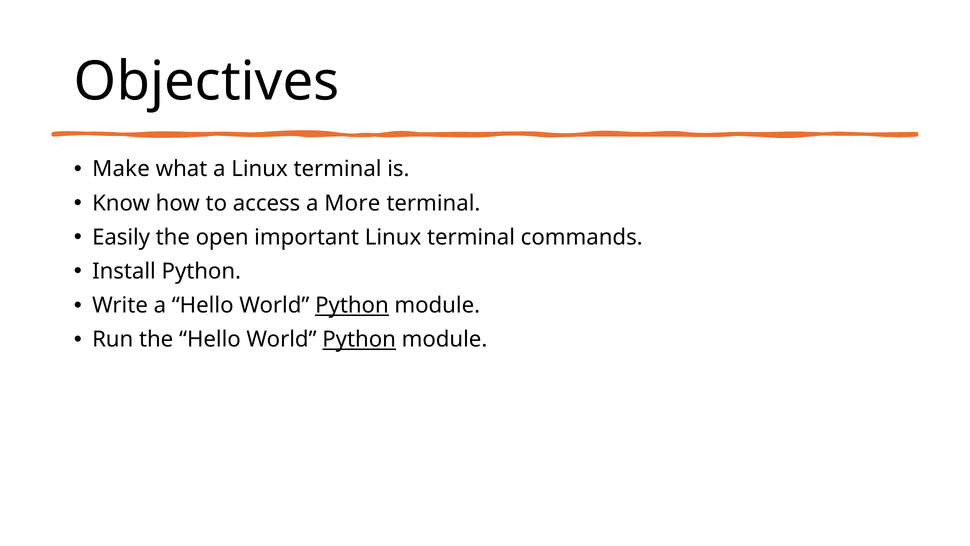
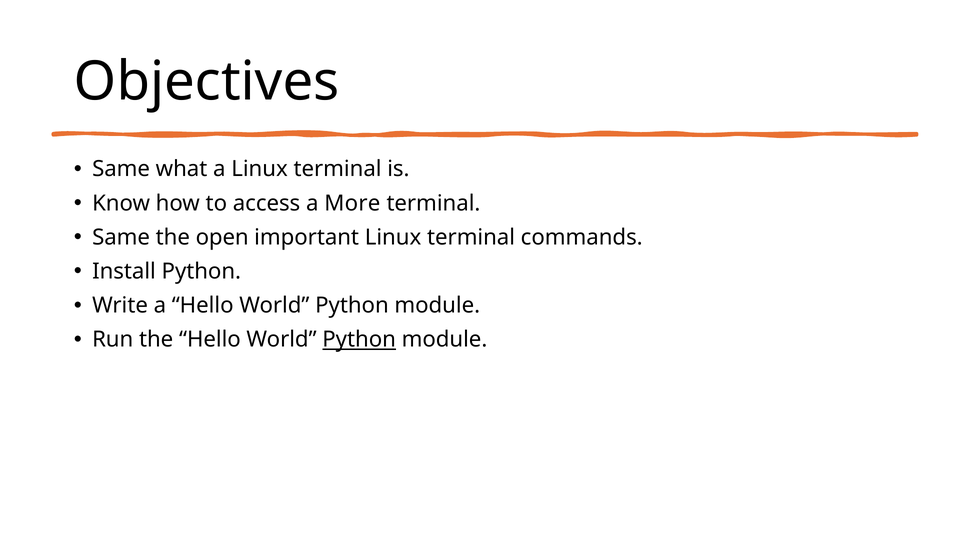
Make: Make -> Same (121, 169)
Easily: Easily -> Same (121, 237)
Python underline: present -> none (352, 305)
